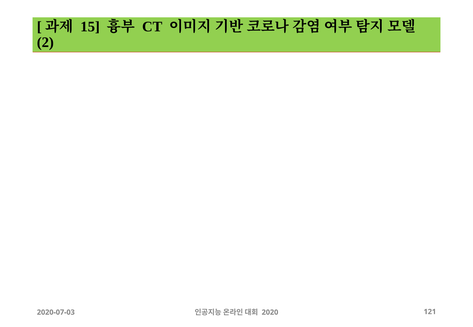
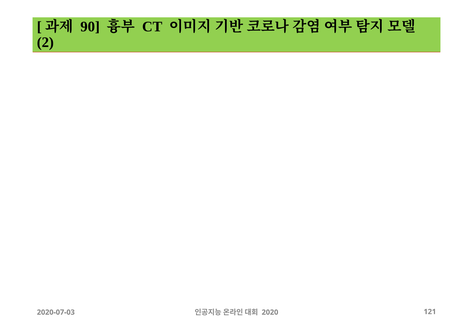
15: 15 -> 90 (90, 27)
